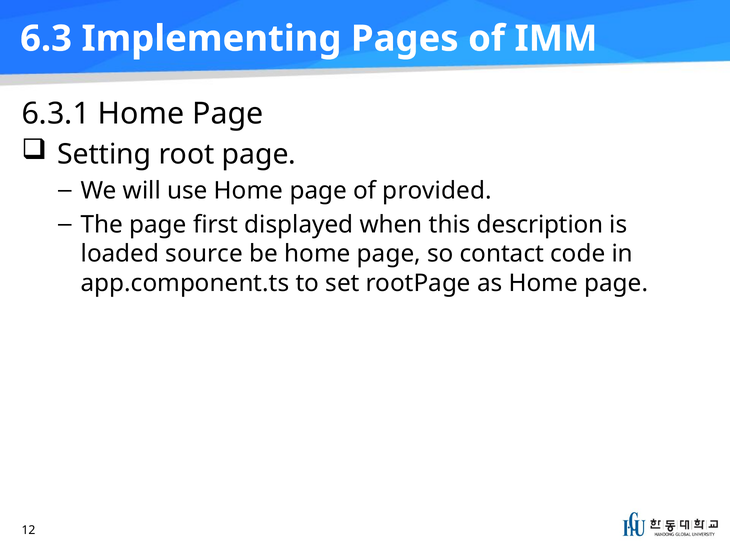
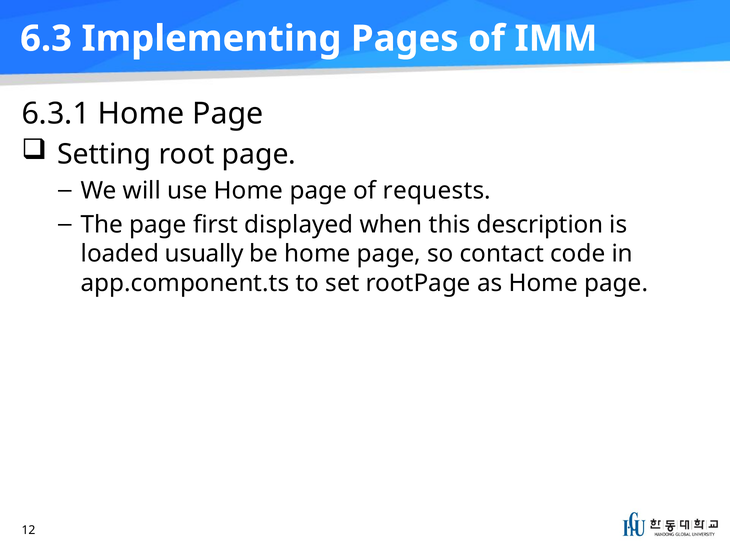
provided: provided -> requests (437, 191)
source: source -> usually (204, 254)
